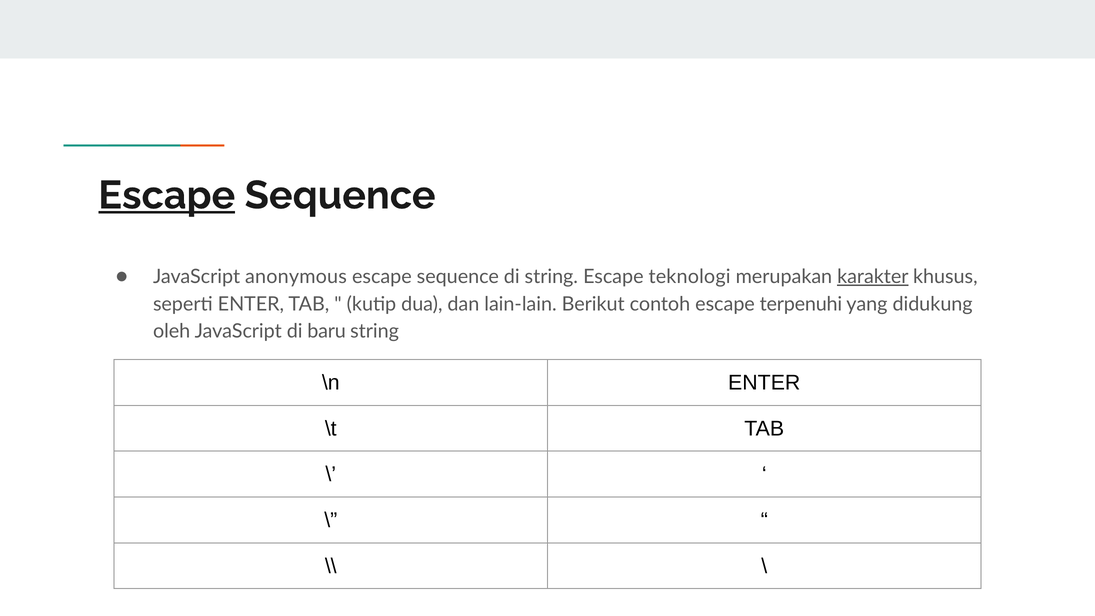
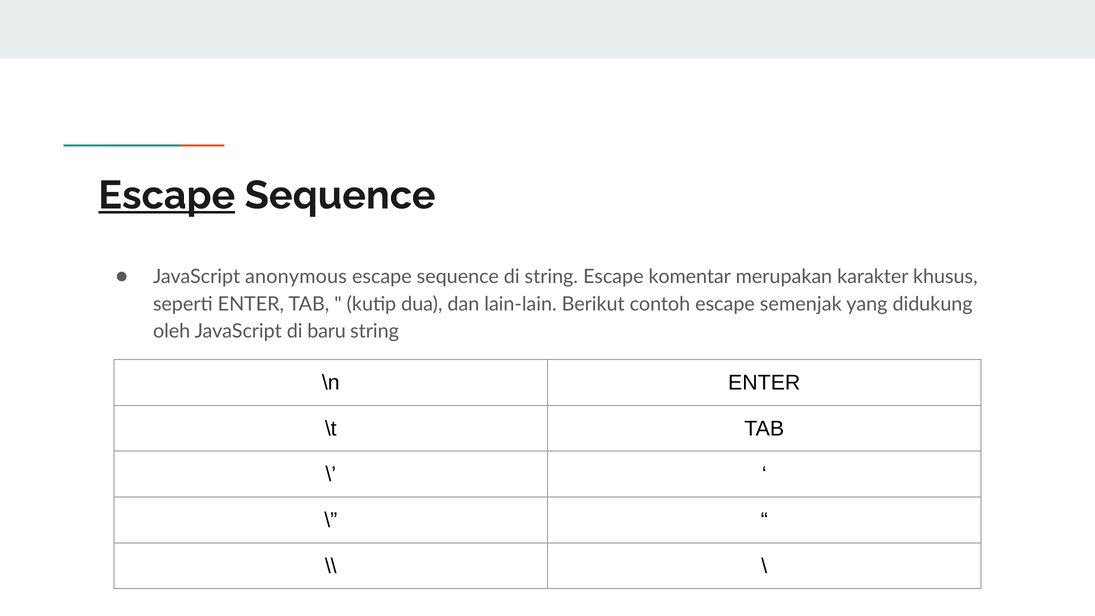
teknologi: teknologi -> komentar (690, 277)
karakter underline: present -> none (873, 277)
terpenuhi: terpenuhi -> semenjak (801, 304)
